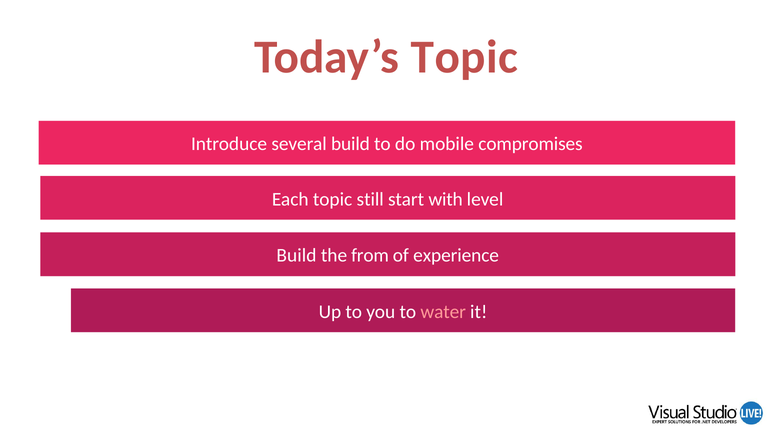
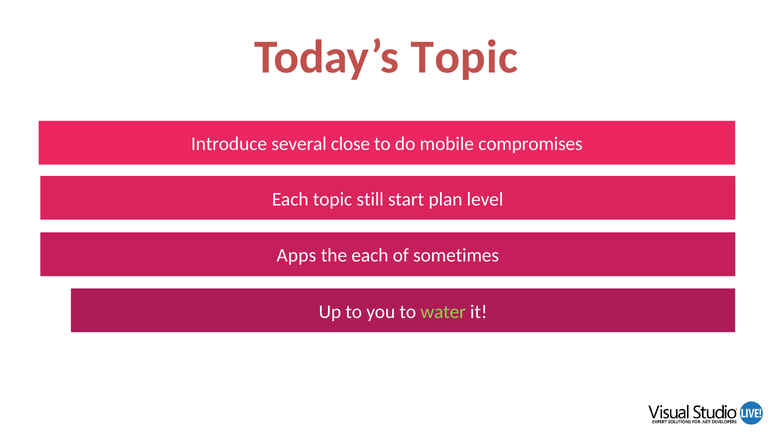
several build: build -> close (350, 144)
with: with -> plan (446, 199)
Build: Build -> Apps (296, 256)
the from: from -> each (370, 256)
experience: experience -> sometimes (456, 256)
water colour: pink -> light green (443, 312)
